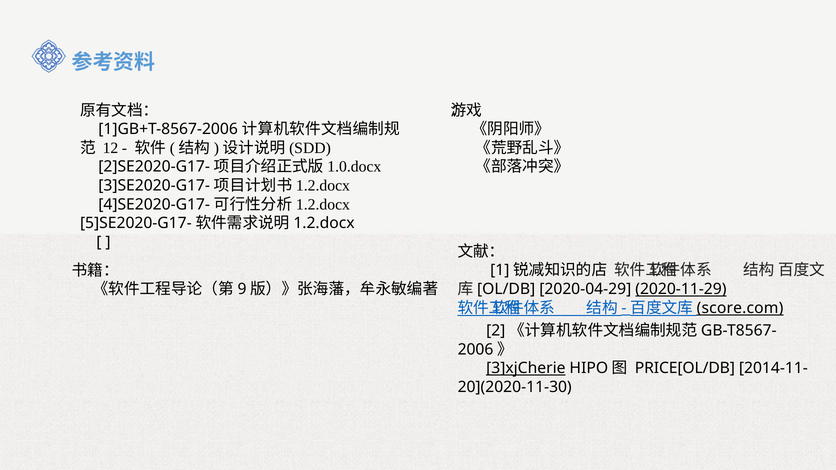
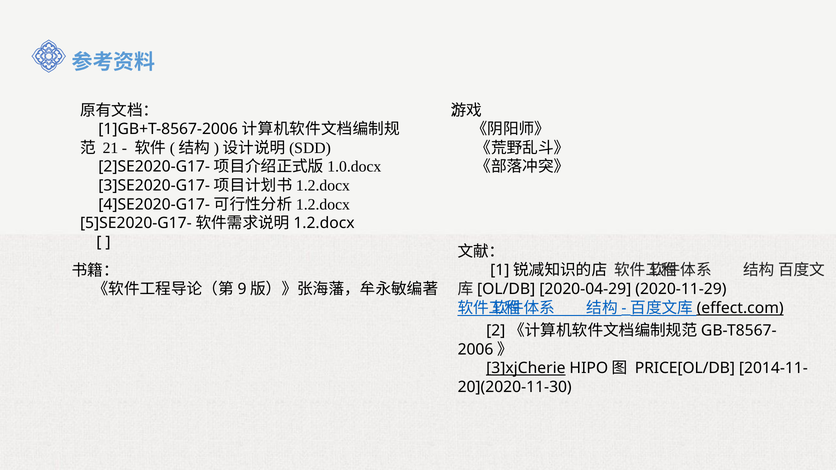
12: 12 -> 21 (111, 148)
2020-11-29 underline: present -> none (681, 289)
score.com: score.com -> effect.com (740, 308)
